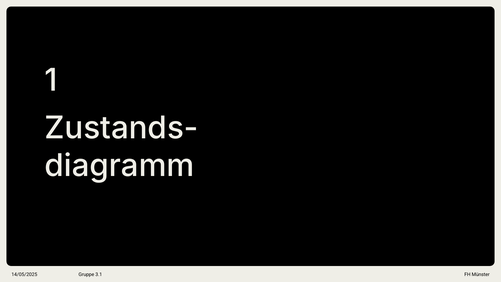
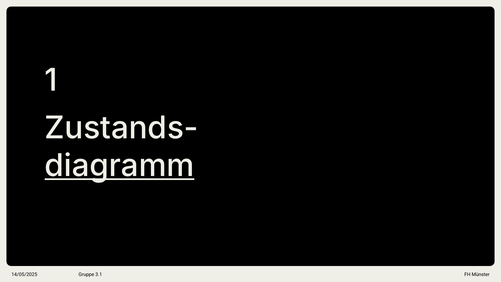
diagramm underline: none -> present (119, 166)
